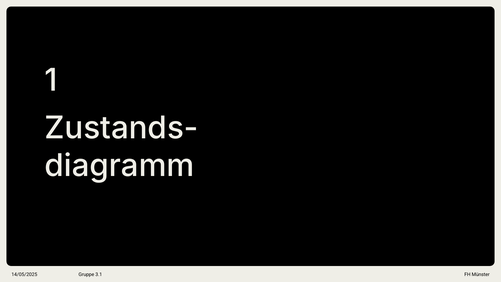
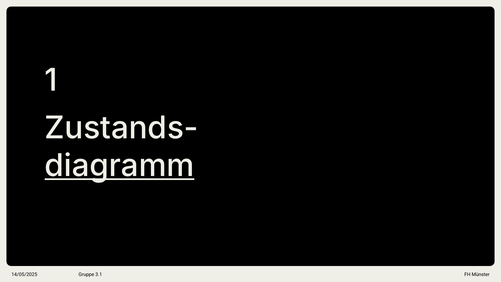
diagramm underline: none -> present (119, 166)
